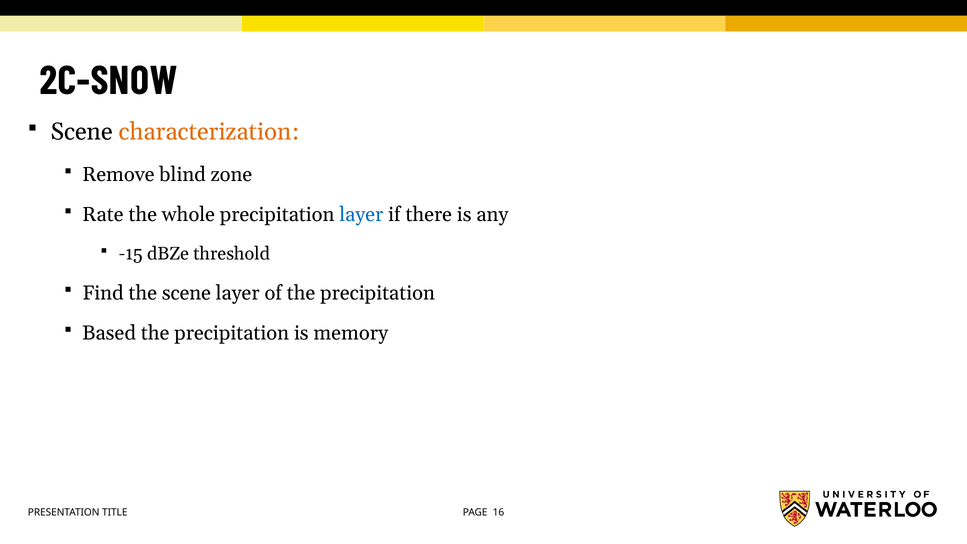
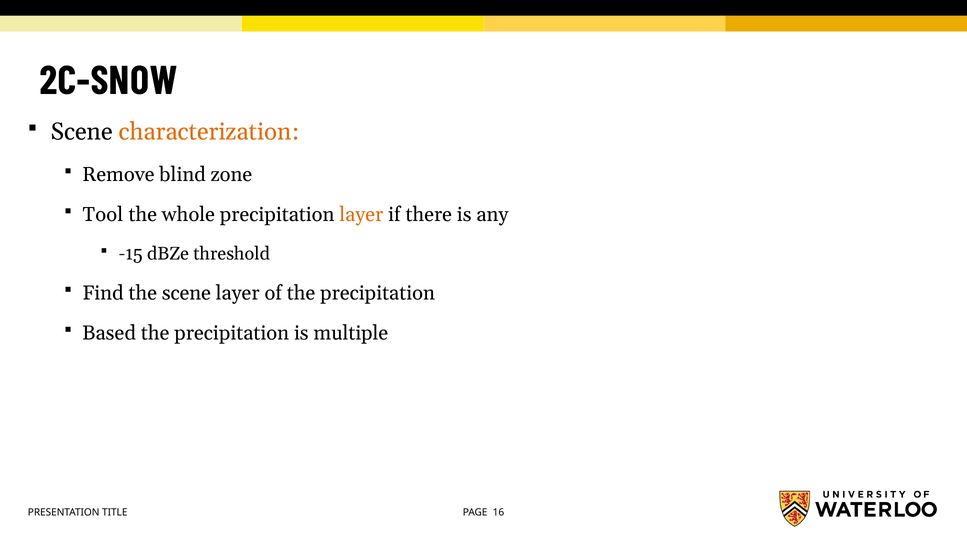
Rate: Rate -> Tool (103, 215)
layer colour: blue -> orange (361, 215)
memory: memory -> multiple (351, 333)
